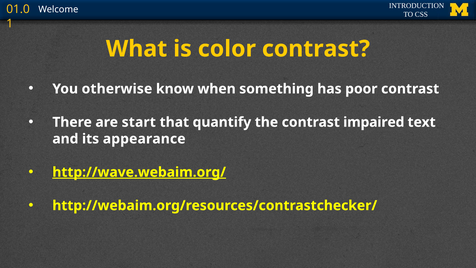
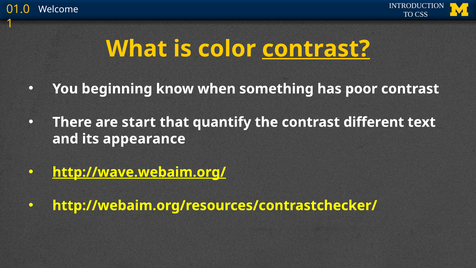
contrast underline: none -> present (316, 49)
otherwise: otherwise -> beginning (117, 89)
impaired: impaired -> different (374, 122)
